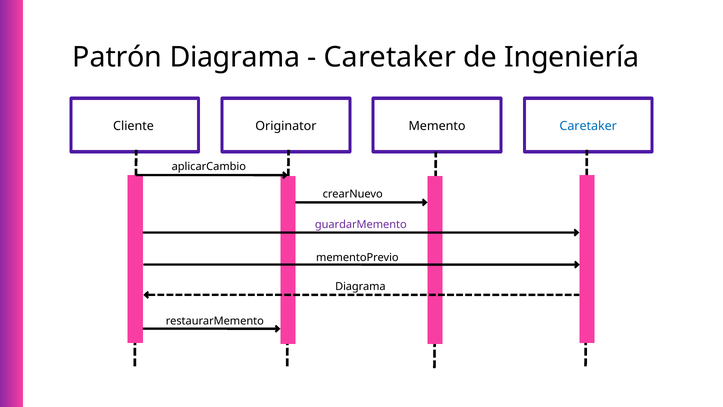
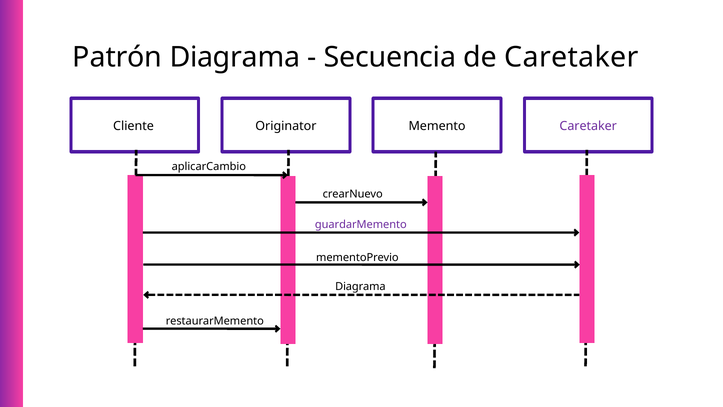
Caretaker: Caretaker -> Secuencia (390, 57)
de Ingeniería: Ingeniería -> Caretaker (571, 57)
Caretaker colour: blue -> purple (588, 126)
